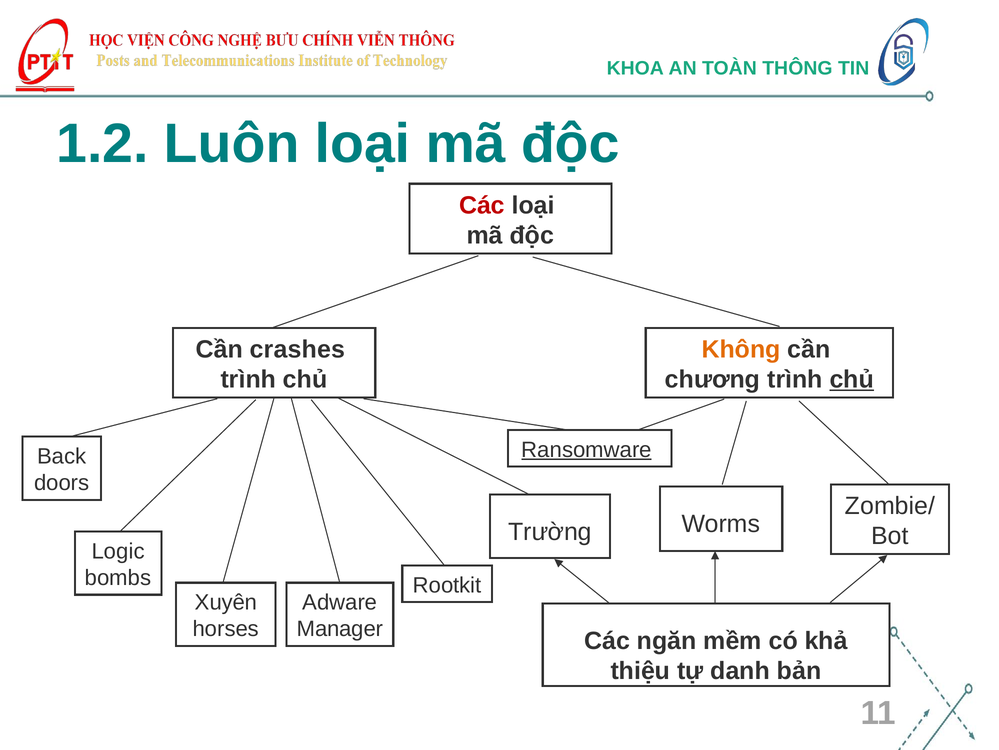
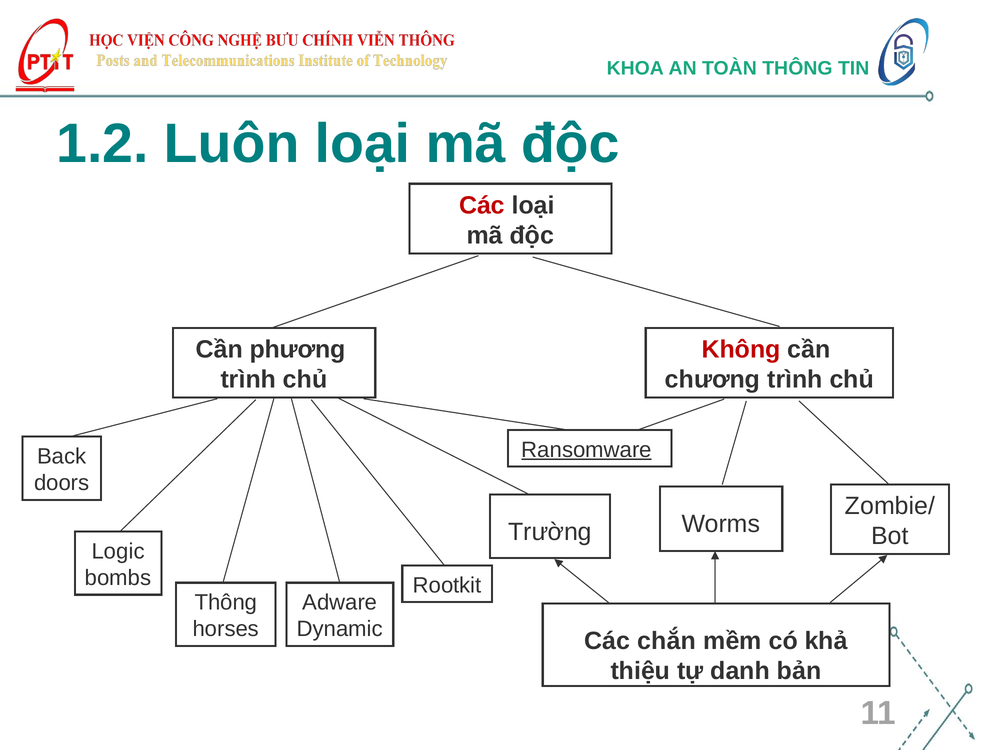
crashes: crashes -> phương (298, 349)
Không colour: orange -> red (741, 349)
chủ underline: present -> none (852, 379)
Xuyên: Xuyên -> Thông (226, 602)
Manager: Manager -> Dynamic (340, 629)
ngăn: ngăn -> chắn (667, 641)
